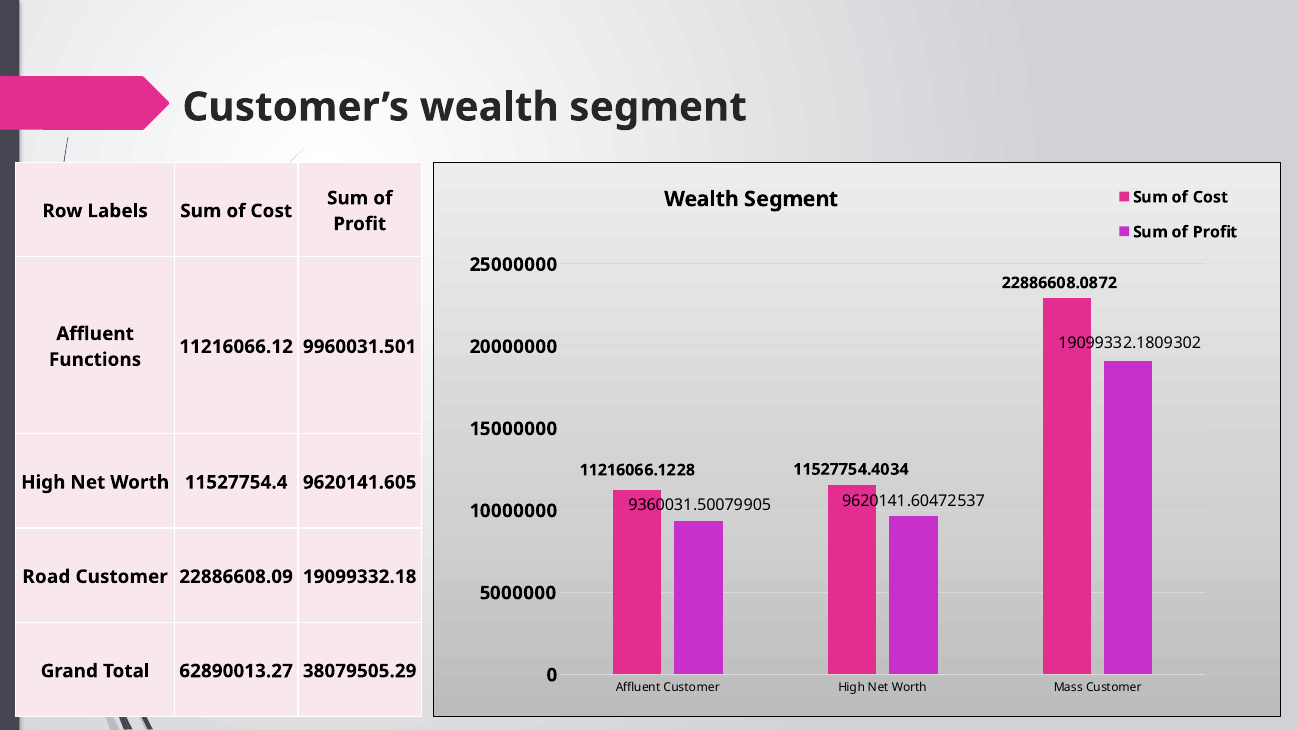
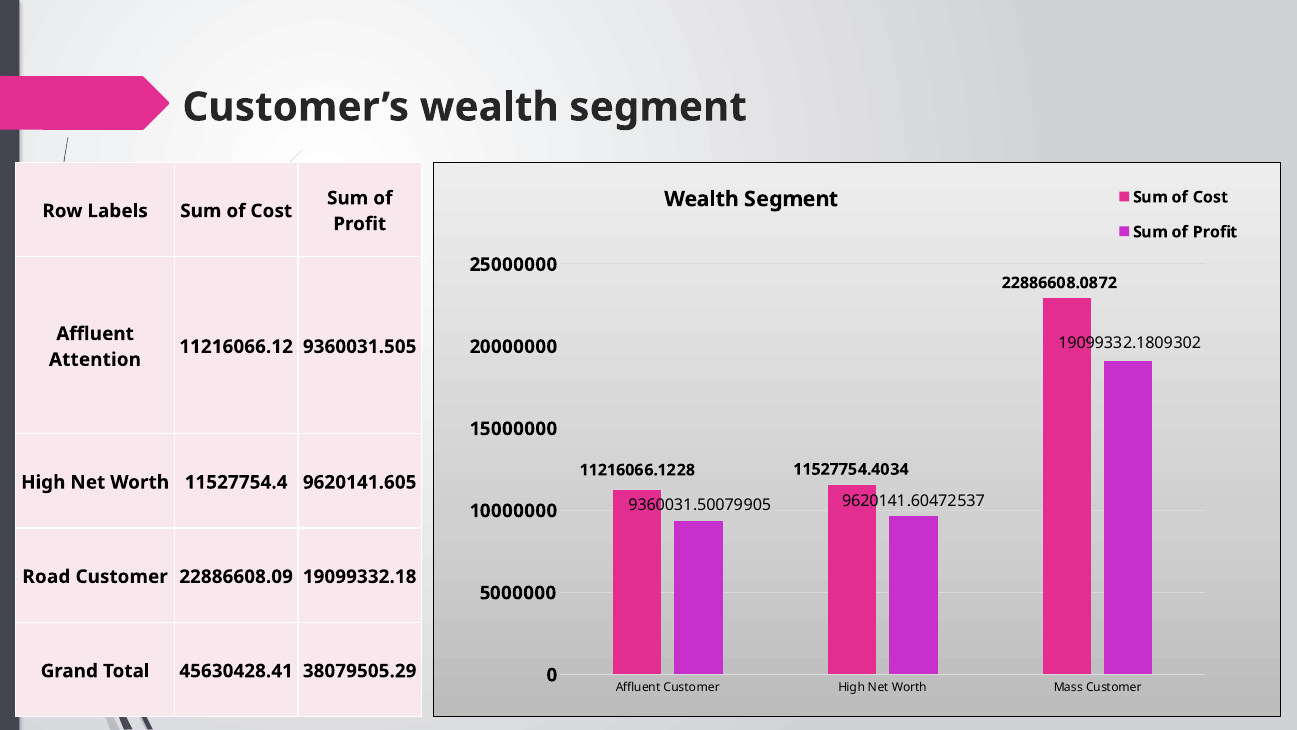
9960031.501: 9960031.501 -> 9360031.505 (360, 346)
Functions: Functions -> Attention (95, 359)
62890013.27: 62890013.27 -> 45630428.41 (236, 671)
